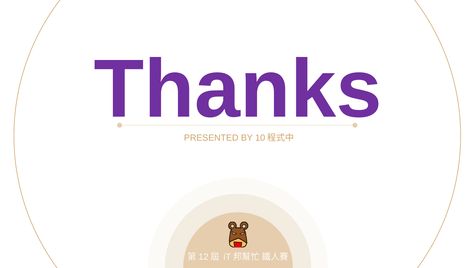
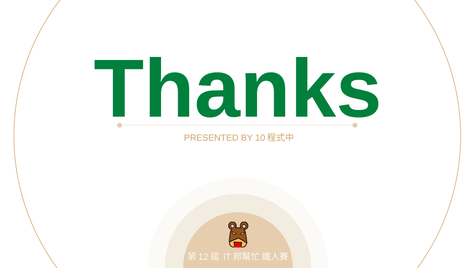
Thanks colour: purple -> green (238, 90)
